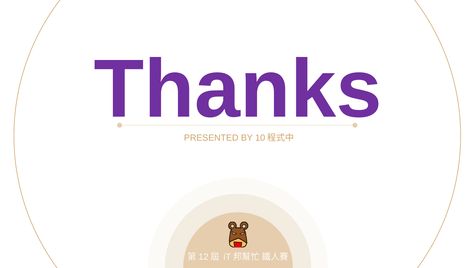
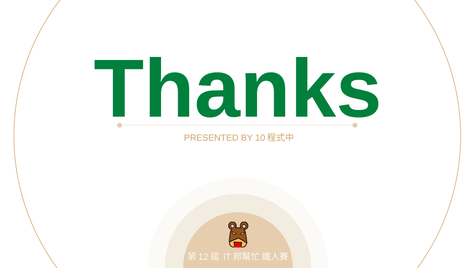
Thanks colour: purple -> green (238, 90)
